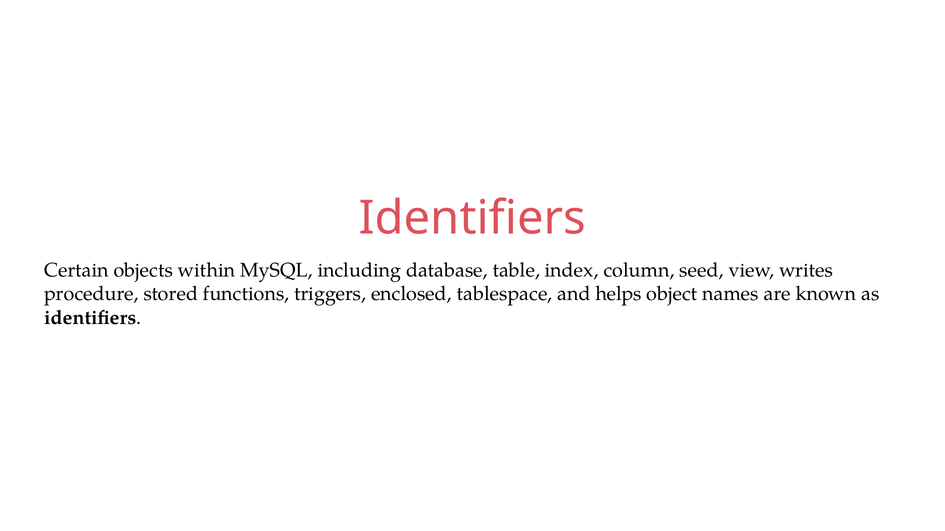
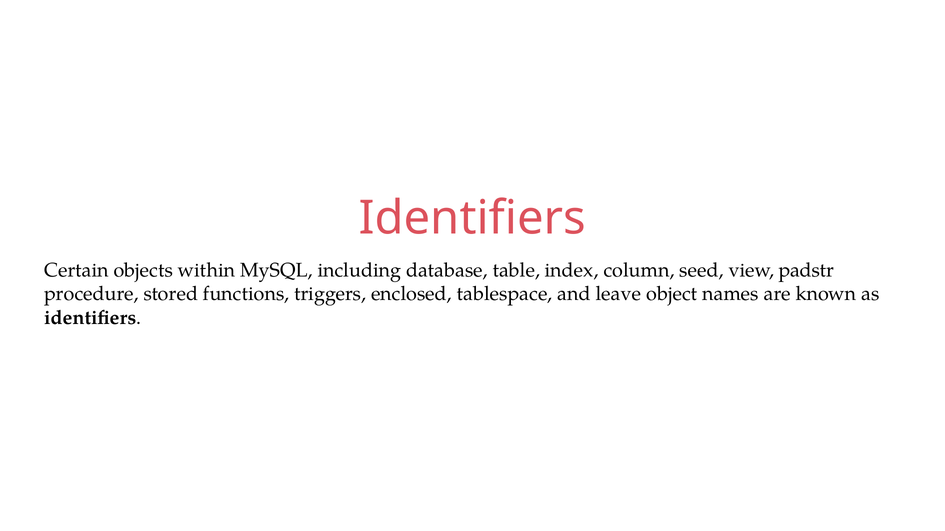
writes: writes -> padstr (806, 271)
helps: helps -> leave (618, 294)
